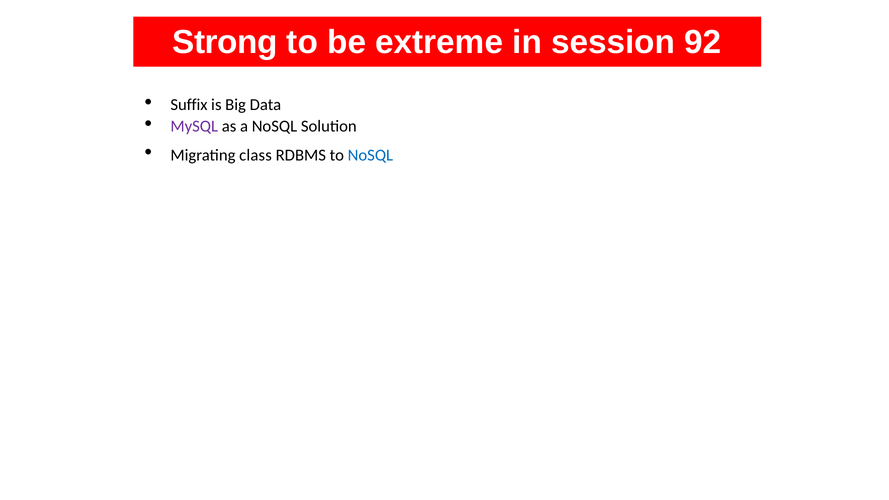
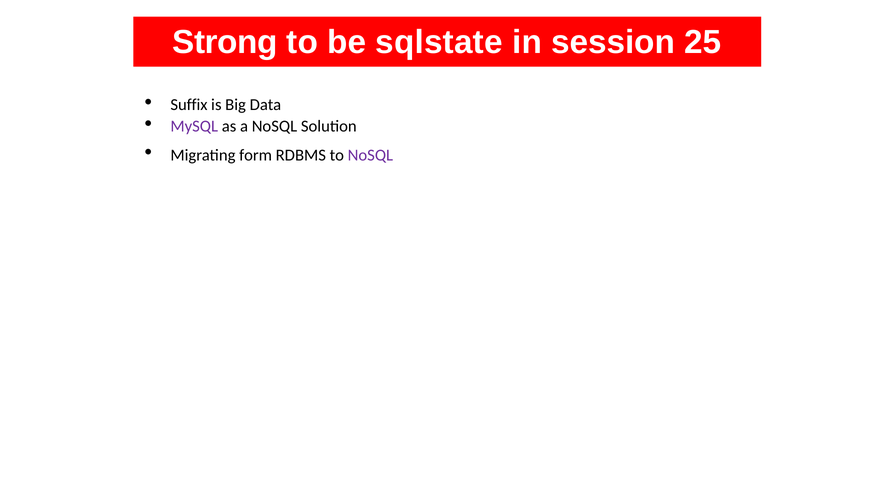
extreme: extreme -> sqlstate (439, 42)
92: 92 -> 25 (703, 42)
class: class -> form (256, 155)
NoSQL colour: blue -> purple (370, 155)
